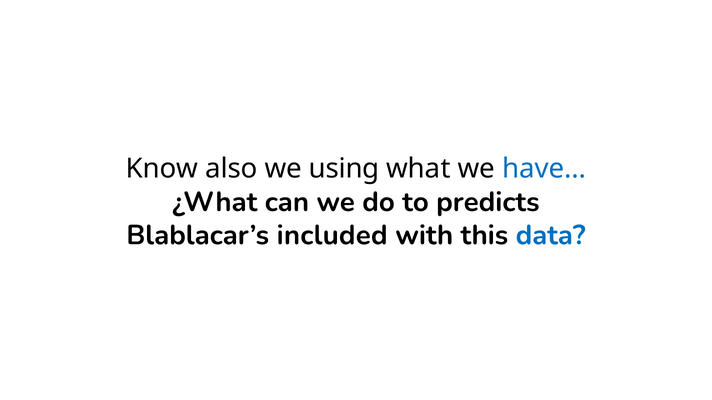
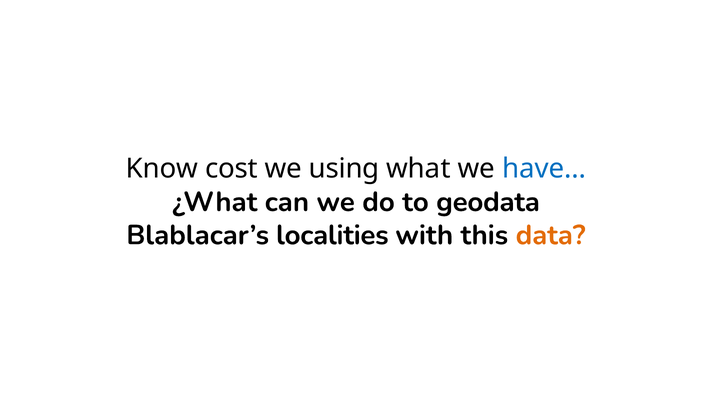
also: also -> cost (231, 169)
predicts: predicts -> geodata (488, 202)
included: included -> localities (332, 235)
data colour: blue -> orange (551, 235)
